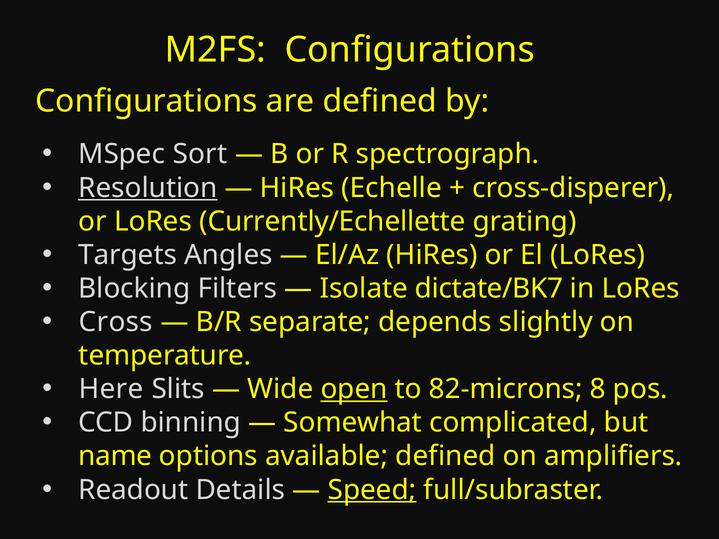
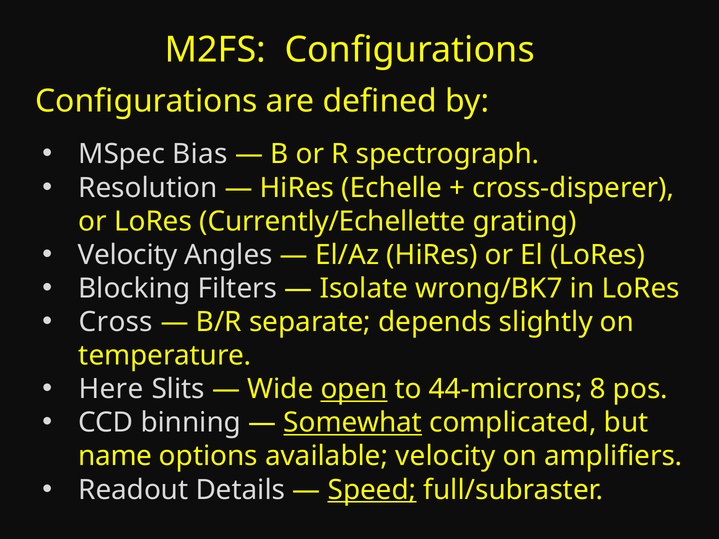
Sort: Sort -> Bias (200, 154)
Resolution underline: present -> none (148, 188)
Targets: Targets -> Velocity (128, 255)
dictate/BK7: dictate/BK7 -> wrong/BK7 (489, 289)
82-microns: 82-microns -> 44-microns (506, 389)
Somewhat underline: none -> present (353, 423)
available defined: defined -> velocity (445, 456)
